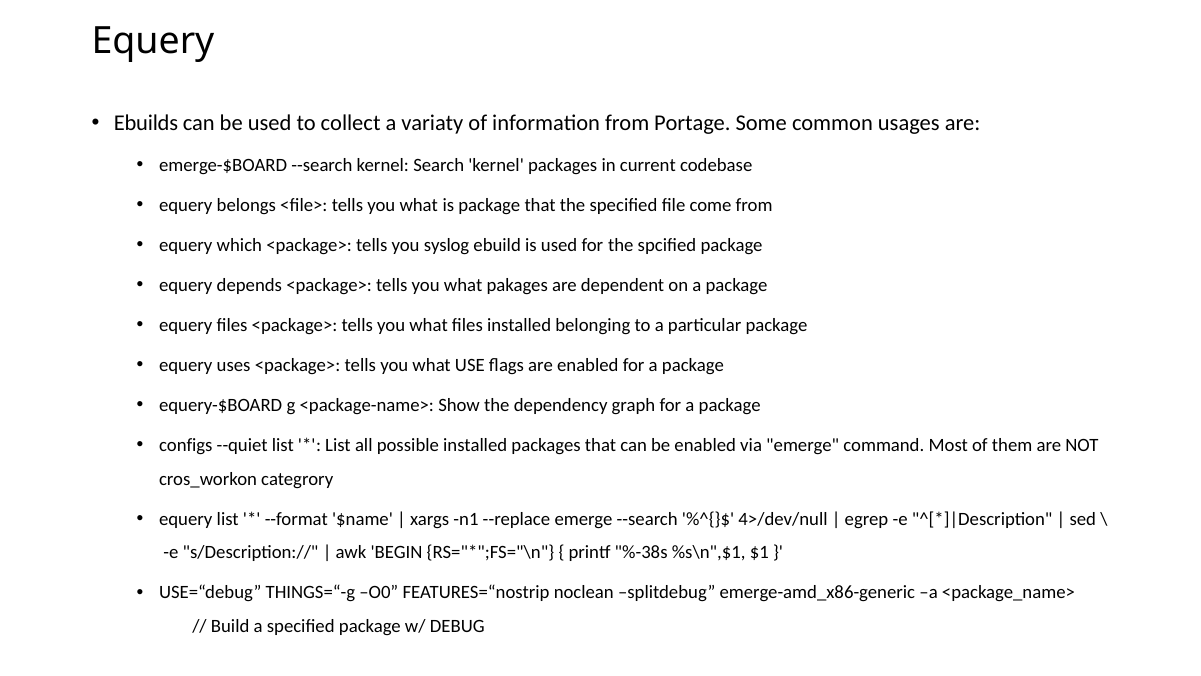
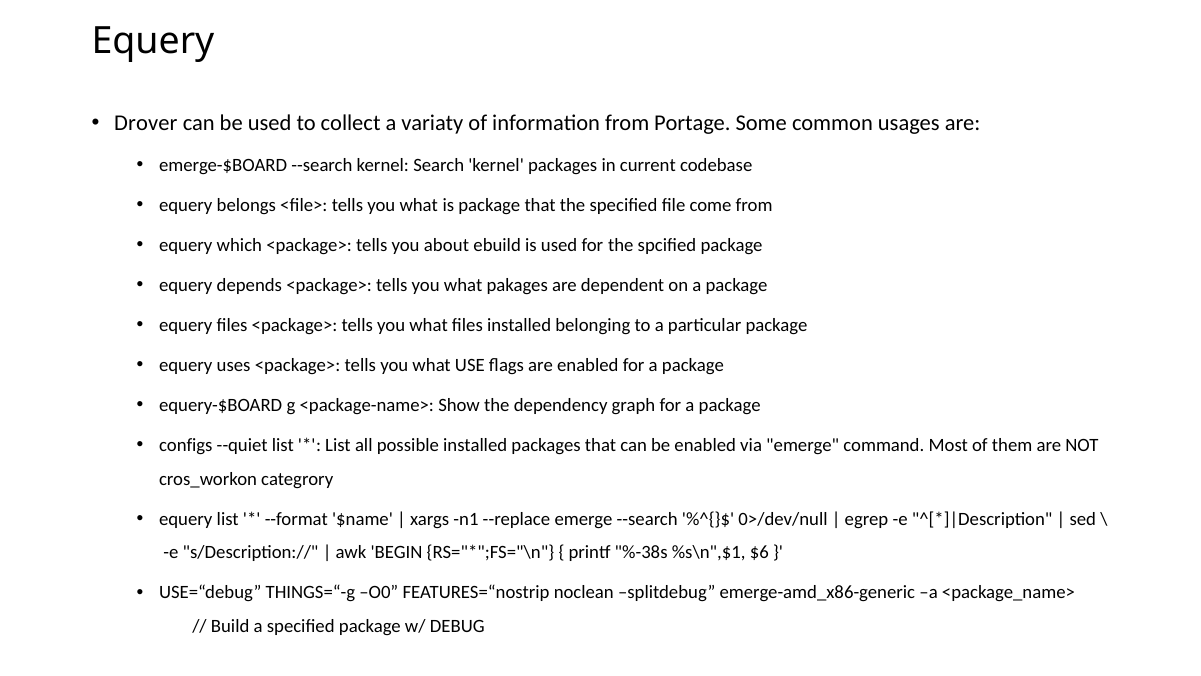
Ebuilds: Ebuilds -> Drover (146, 123)
syslog: syslog -> about (446, 245)
4>/dev/null: 4>/dev/null -> 0>/dev/null (783, 519)
$1: $1 -> $6 (759, 552)
